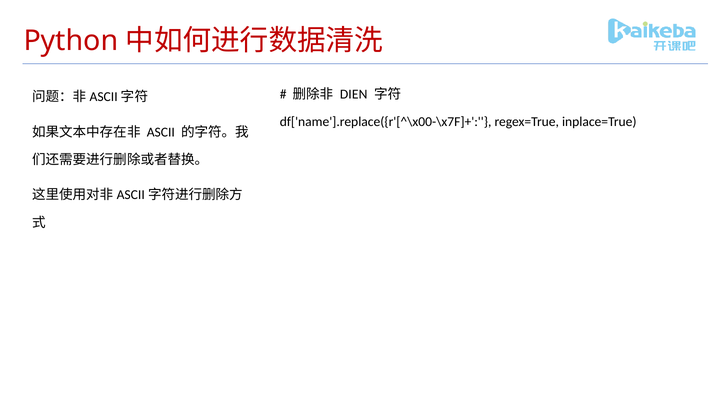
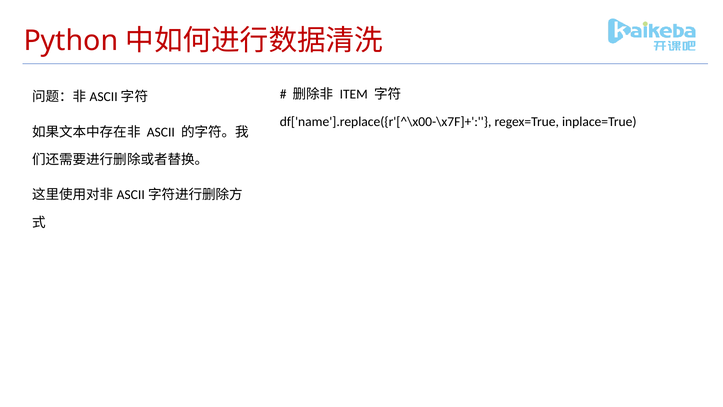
DIEN: DIEN -> ITEM (354, 94)
